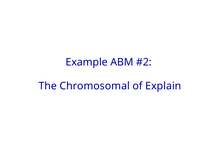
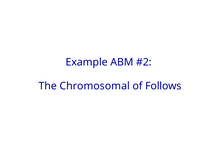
Explain: Explain -> Follows (163, 86)
